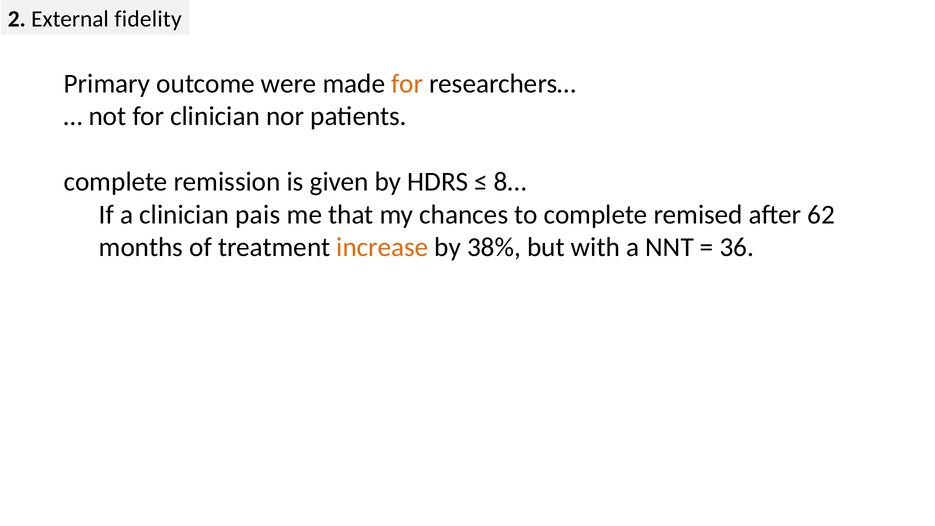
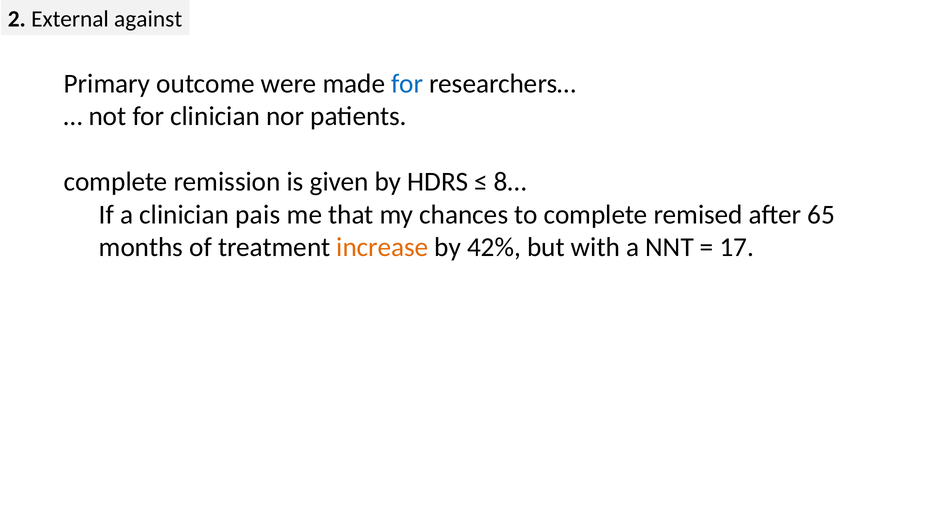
fidelity: fidelity -> against (148, 19)
for colour: orange -> blue (407, 84)
62: 62 -> 65 (821, 215)
38%: 38% -> 42% (494, 247)
36: 36 -> 17 (737, 247)
